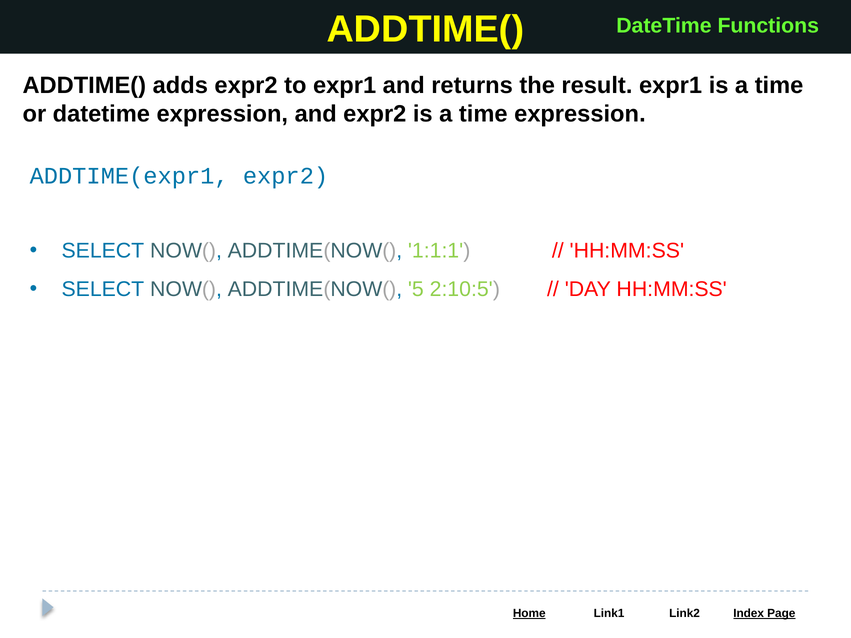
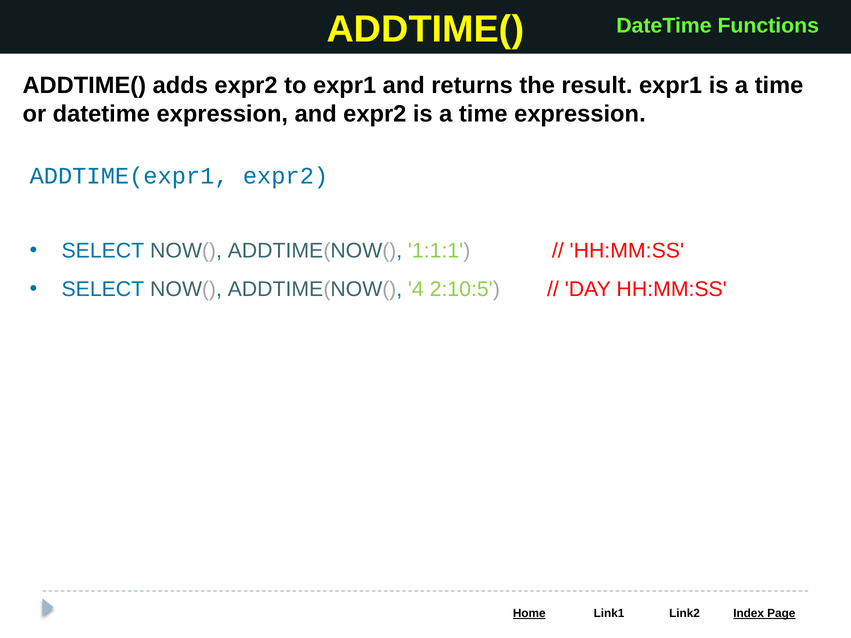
5: 5 -> 4 (416, 289)
